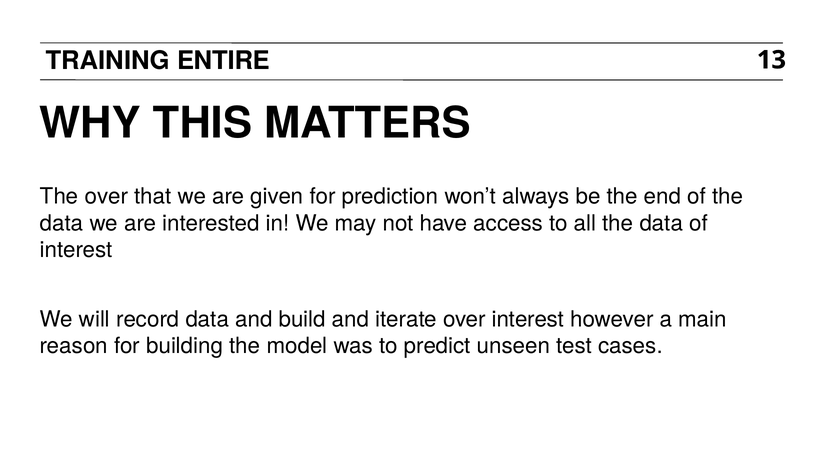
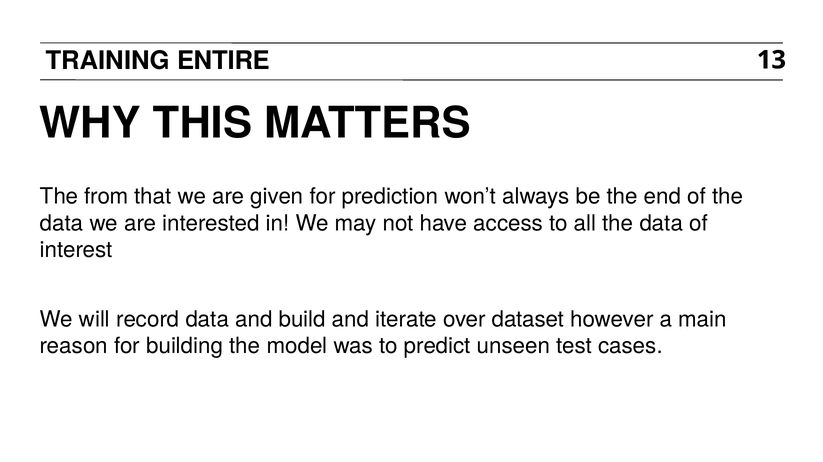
The over: over -> from (106, 197)
over interest: interest -> dataset (528, 319)
